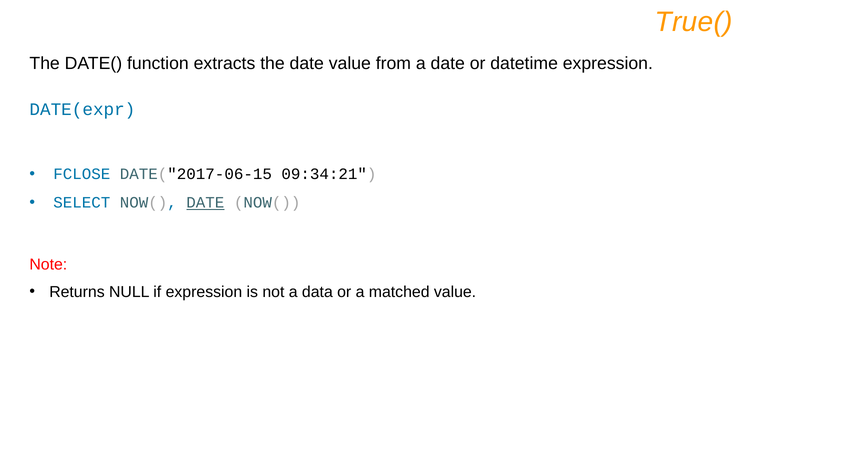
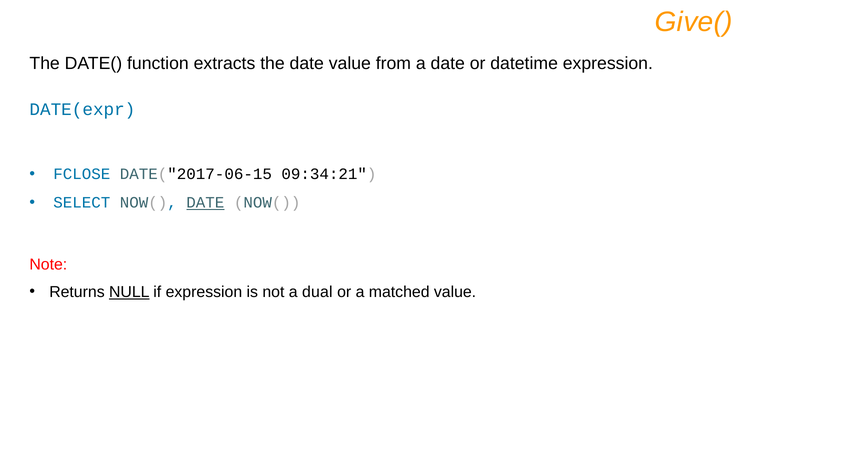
True(: True( -> Give( (694, 22)
NULL underline: none -> present (129, 292)
data: data -> dual (317, 292)
